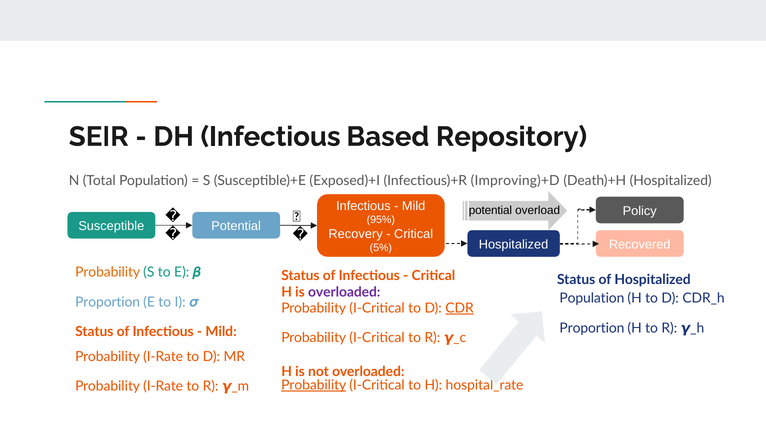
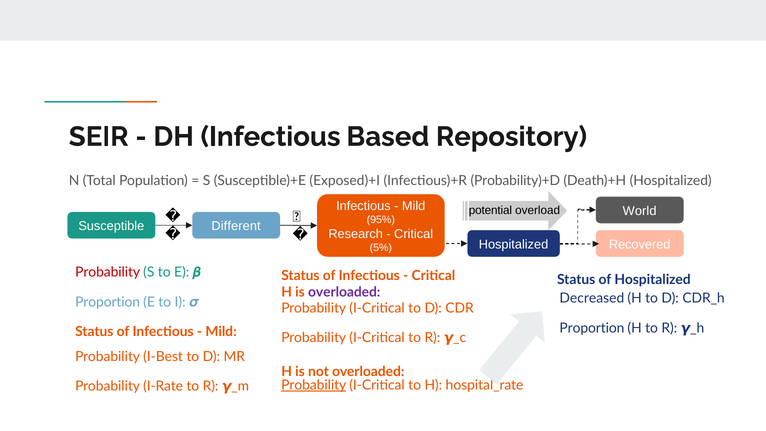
Improving)+D: Improving)+D -> Probability)+D (515, 181)
Policy: Policy -> World (640, 211)
Susceptible Potential: Potential -> Different (236, 226)
Recovery: Recovery -> Research (356, 234)
Probability colour: orange -> red (108, 272)
Population: Population -> Decreased (592, 298)
CDR underline: present -> none (460, 308)
I-Rate: I-Rate -> I-Best (163, 357)
